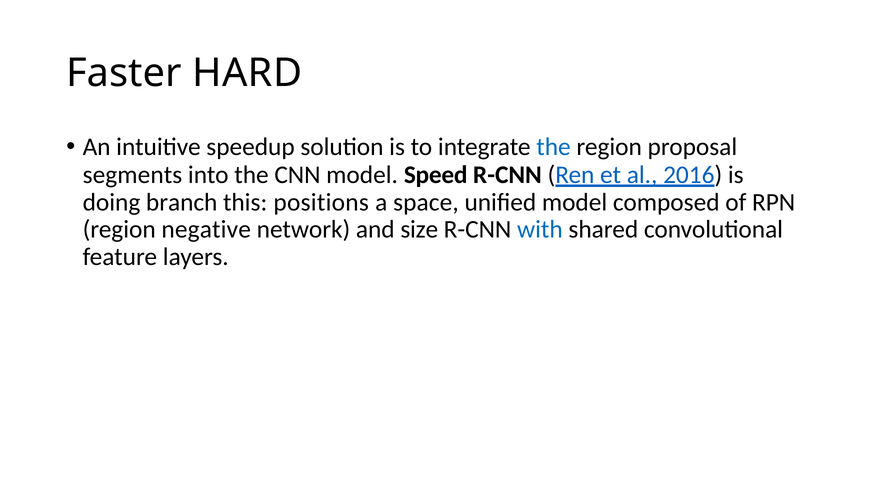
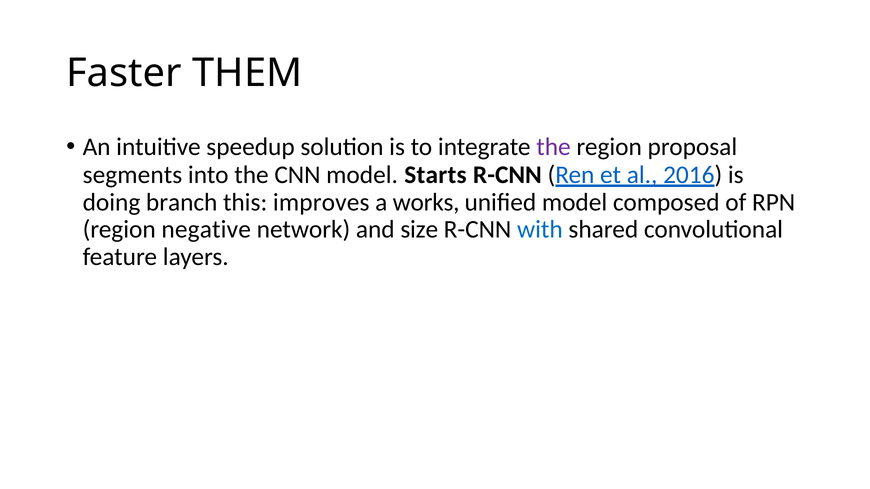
HARD: HARD -> THEM (247, 73)
the colour: blue -> purple (554, 147)
Speed: Speed -> Starts (435, 175)
positions: positions -> improves (321, 202)
space: space -> works (426, 202)
